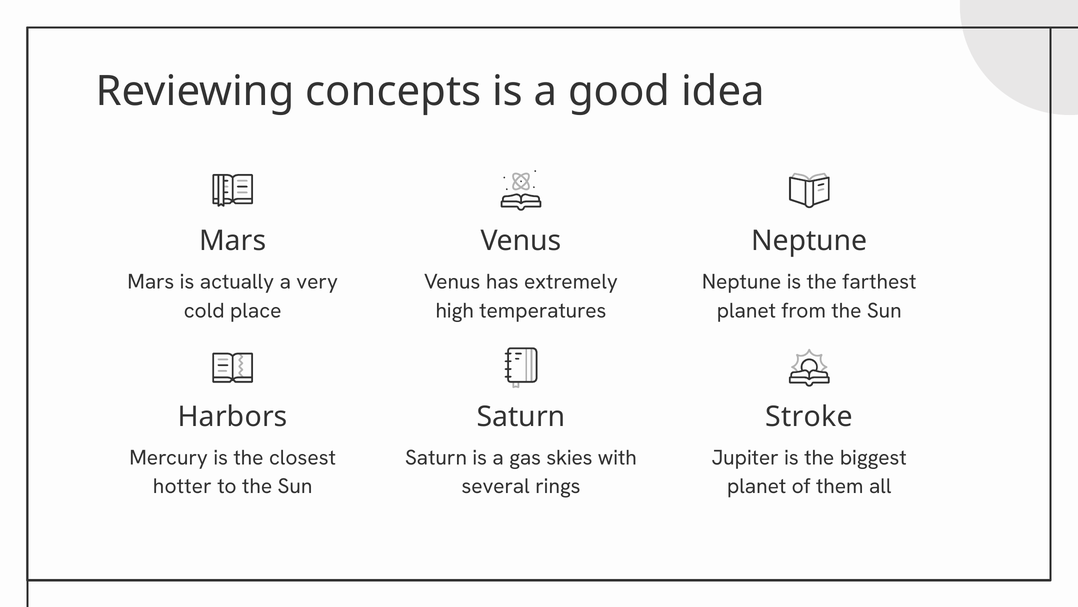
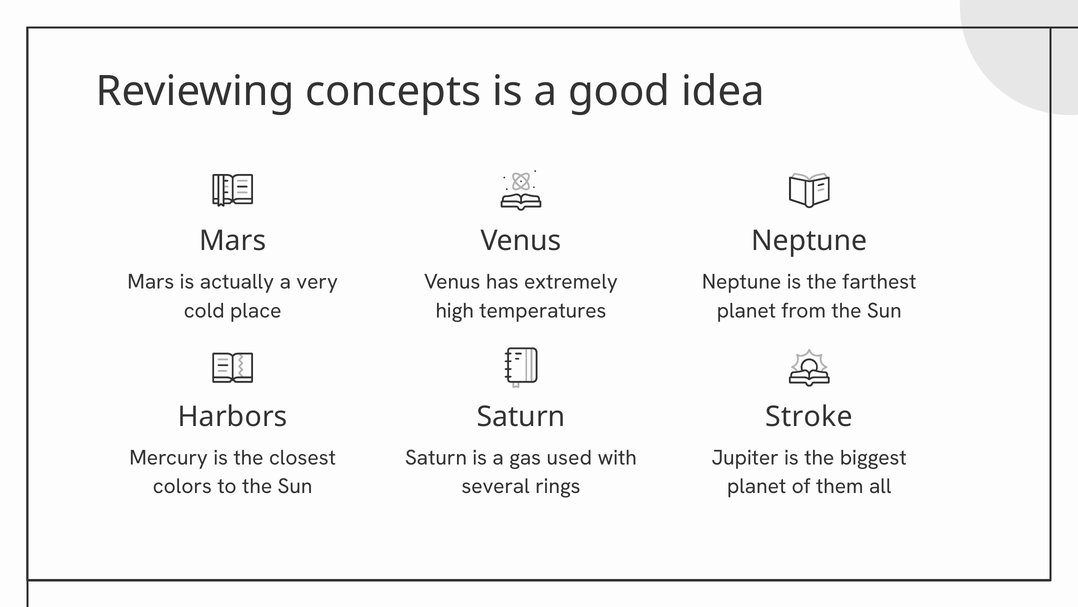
skies: skies -> used (569, 457)
hotter: hotter -> colors (182, 486)
